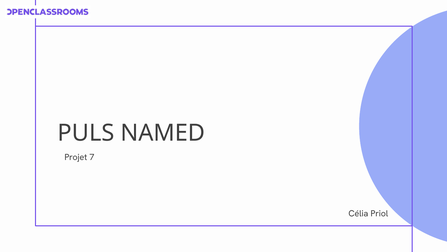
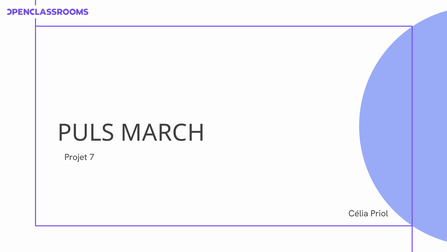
NAMED: NAMED -> MARCH (163, 133)
